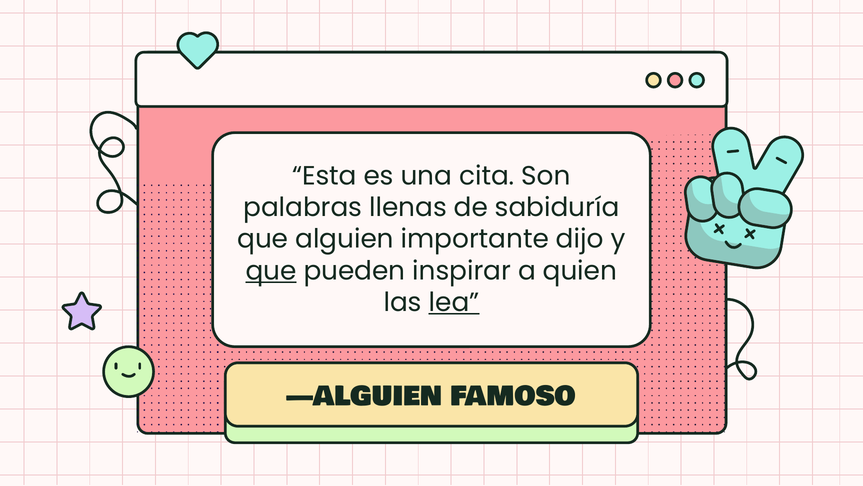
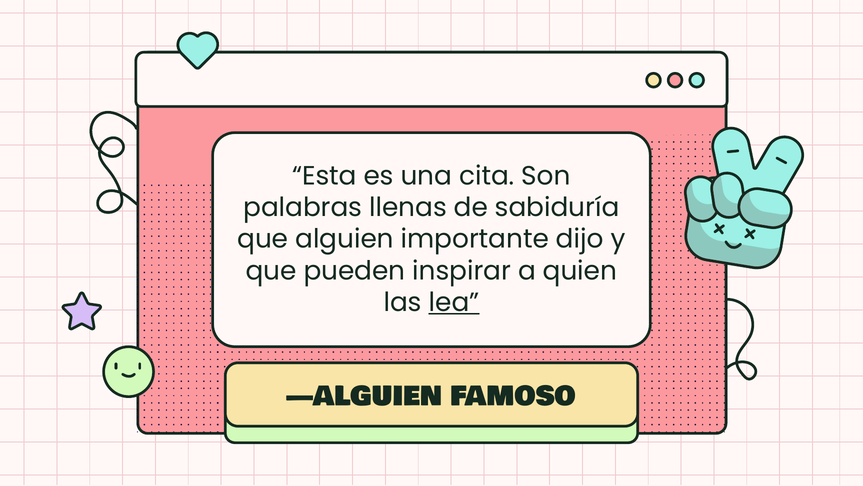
que underline: present -> none (271, 271)
